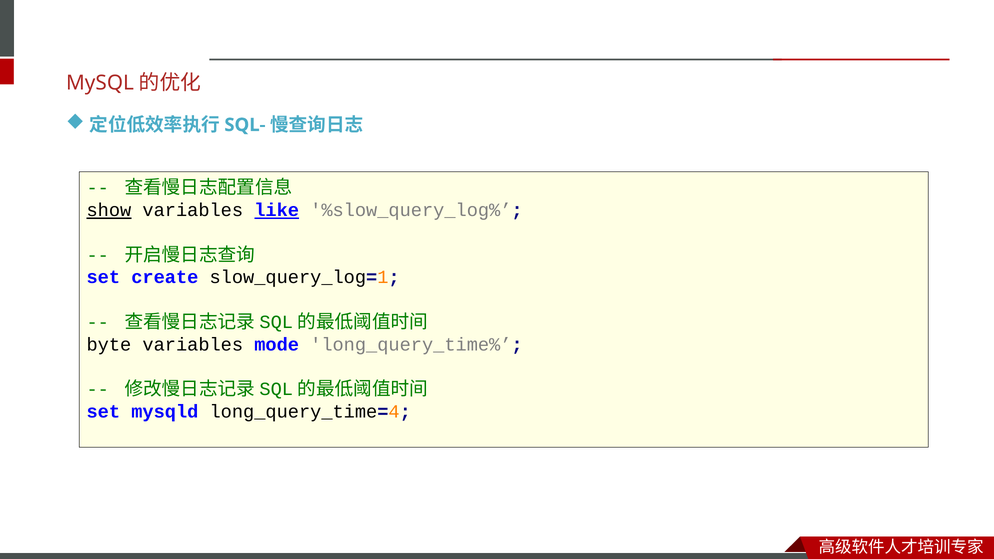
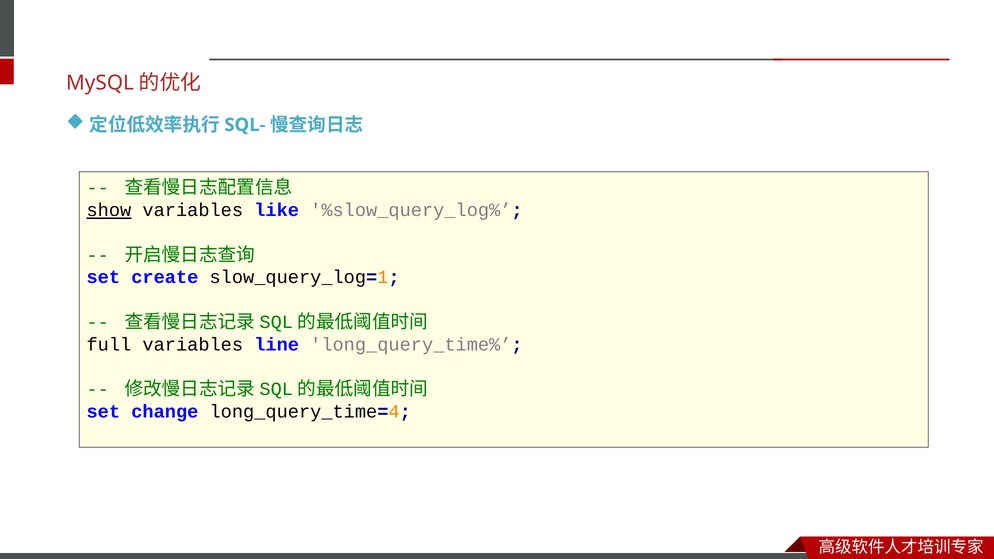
like underline: present -> none (277, 210)
byte: byte -> full (109, 344)
mode: mode -> line (277, 344)
mysqld: mysqld -> change (165, 412)
